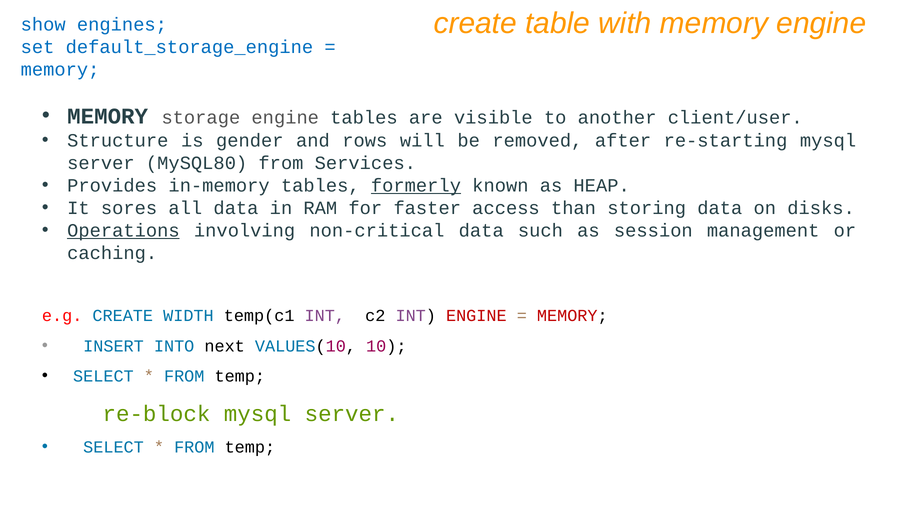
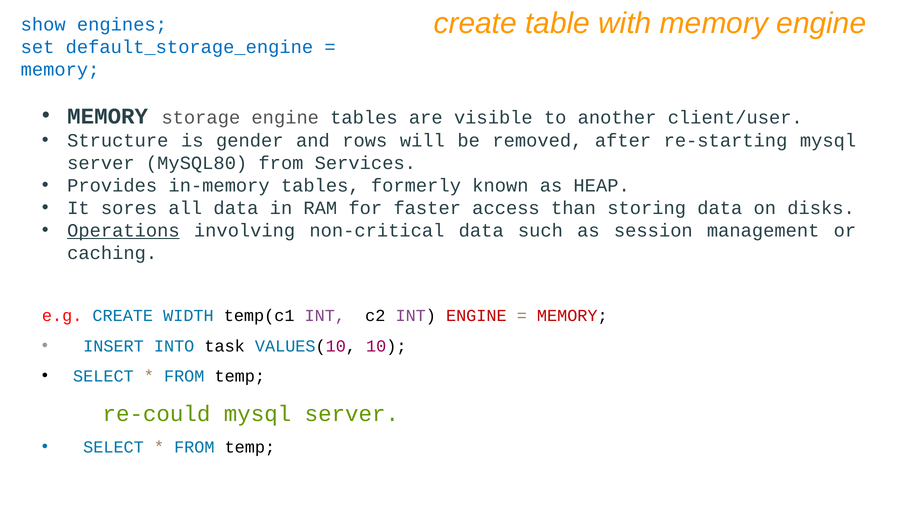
formerly underline: present -> none (416, 186)
next: next -> task (225, 346)
re-block: re-block -> re-could (156, 414)
